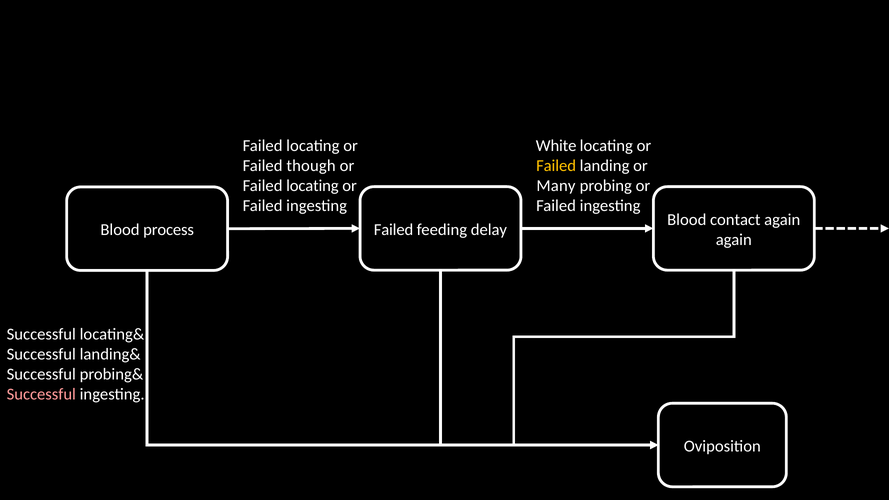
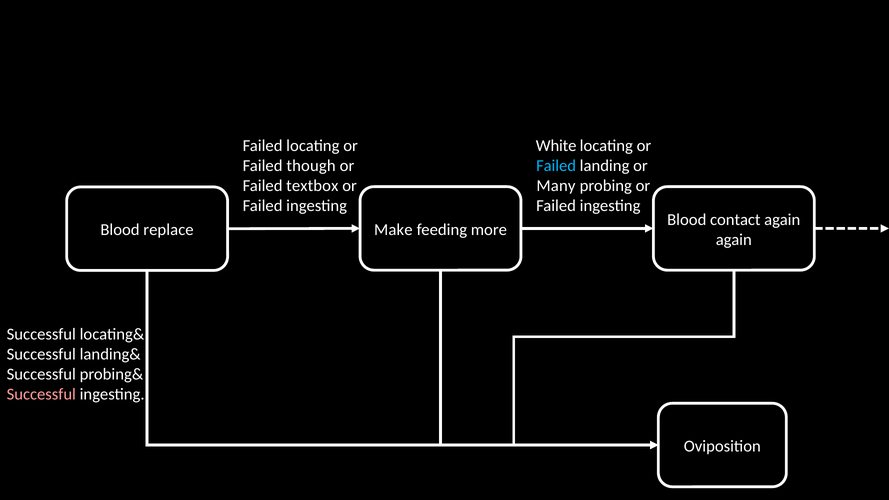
Failed colour: yellow -> light blue (556, 166)
locating: locating -> textbox (312, 186)
Failed: Failed -> Make (393, 230)
delay: delay -> more (489, 230)
process: process -> replace (168, 230)
